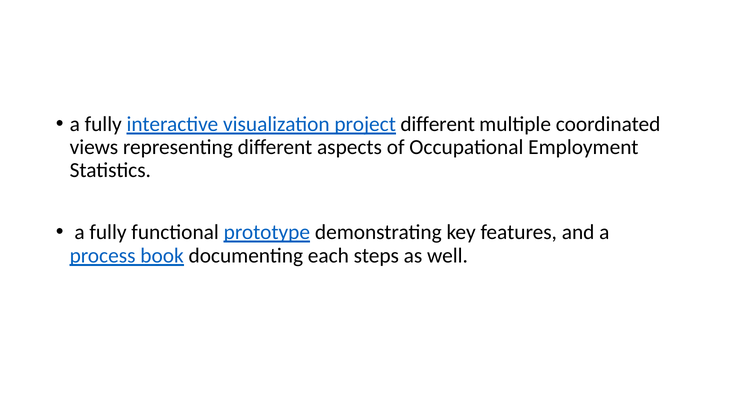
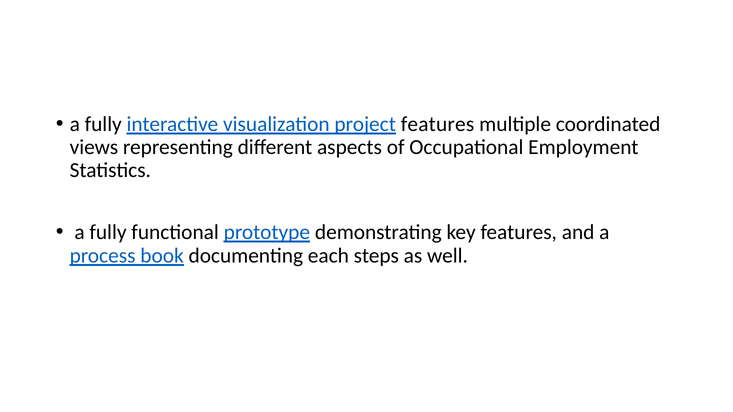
project different: different -> features (438, 124)
